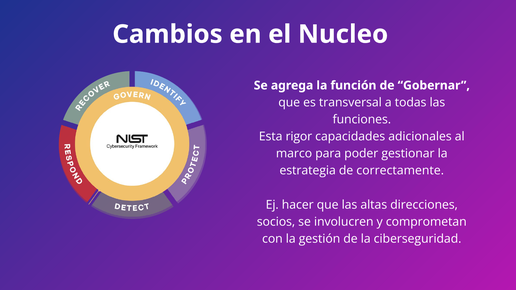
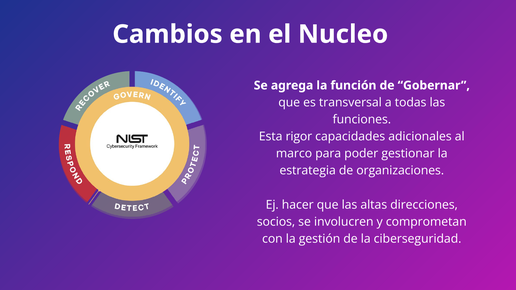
correctamente: correctamente -> organizaciones (400, 171)
